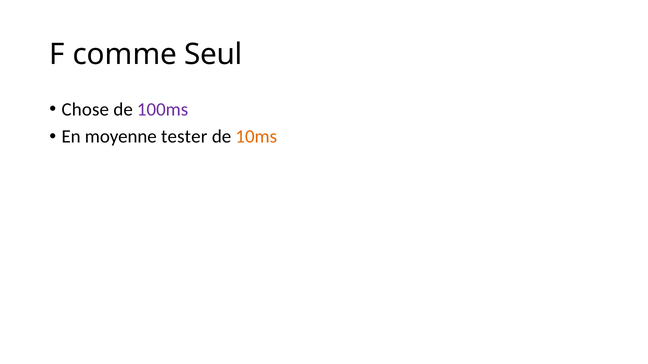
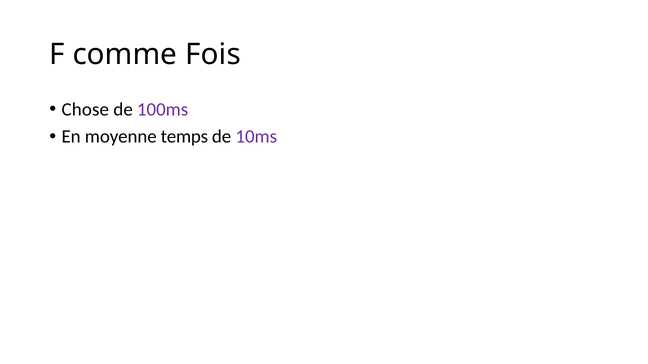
Seul: Seul -> Fois (213, 54)
tester: tester -> temps (184, 137)
10ms colour: orange -> purple (256, 137)
